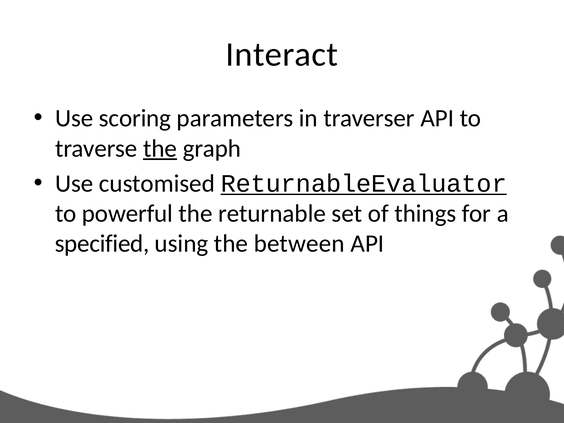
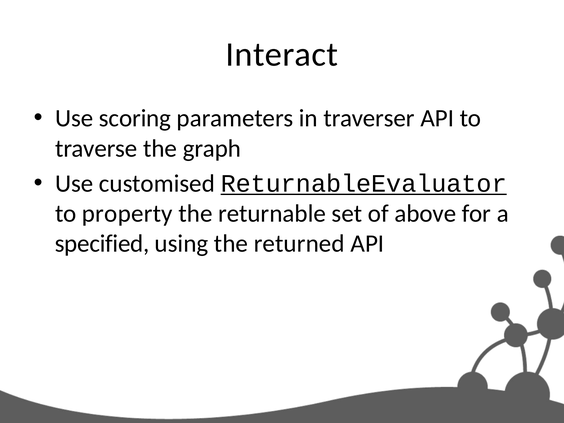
the underline: present -> none (160, 148)
powerful: powerful -> property (127, 214)
things: things -> above (425, 214)
between: between -> returned (299, 244)
